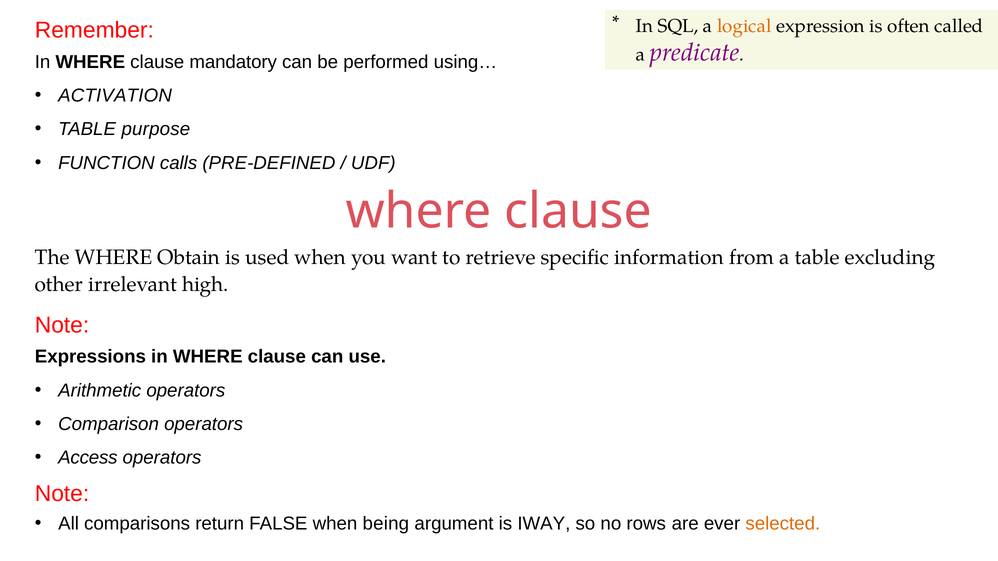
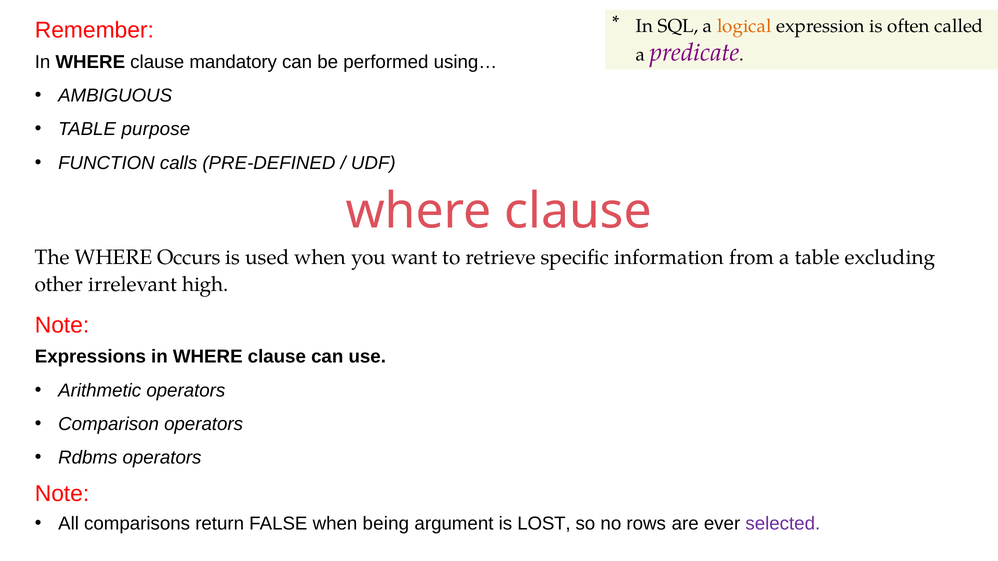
ACTIVATION: ACTIVATION -> AMBIGUOUS (115, 96)
Obtain: Obtain -> Occurs (189, 258)
Access: Access -> Rdbms (88, 458)
IWAY: IWAY -> LOST (544, 524)
selected colour: orange -> purple (783, 524)
